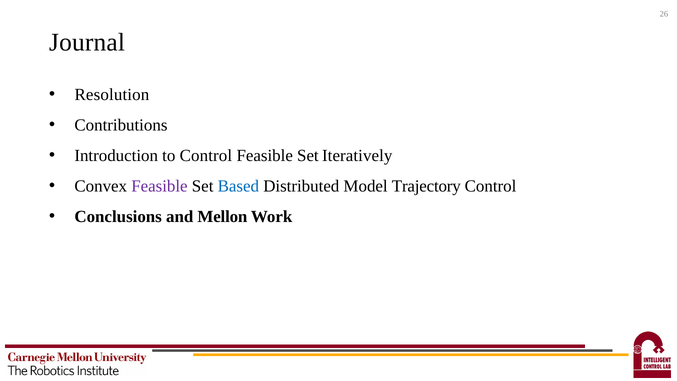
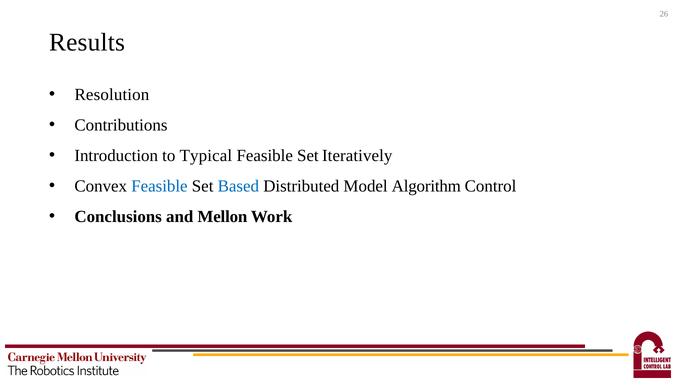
Journal: Journal -> Results (87, 42)
to Control: Control -> Typical (206, 156)
Feasible colour: purple -> blue (159, 186)
Trajectory: Trajectory -> Algorithm (426, 186)
